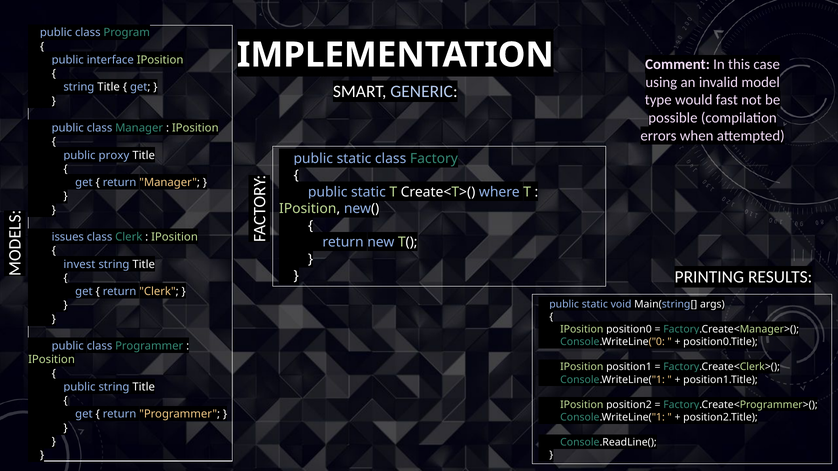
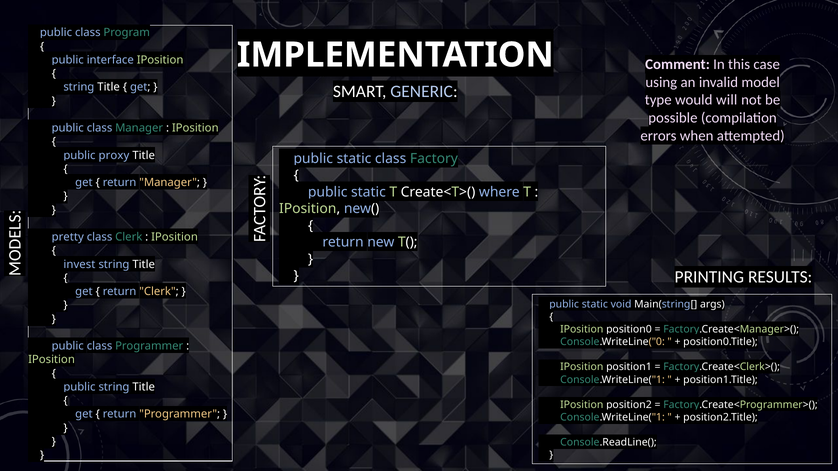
fast: fast -> will (727, 100)
issues: issues -> pretty (68, 237)
